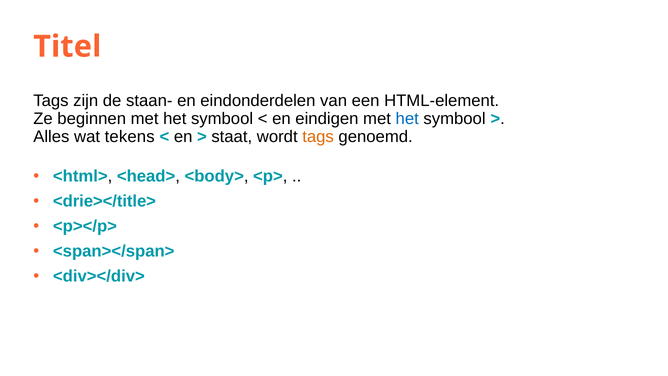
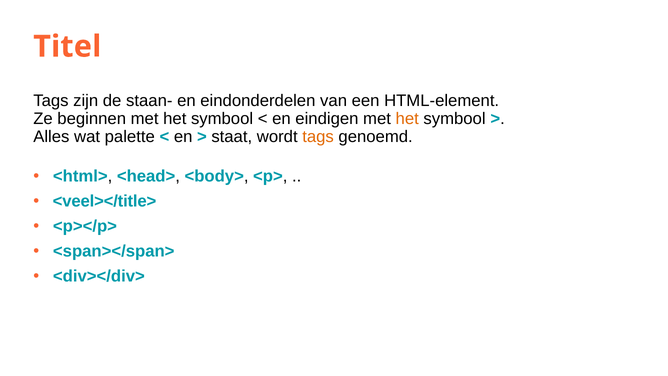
het colour: blue -> orange (407, 119)
tekens: tekens -> palette (130, 137)
<drie></title>: <drie></title> -> <veel></title> (105, 201)
